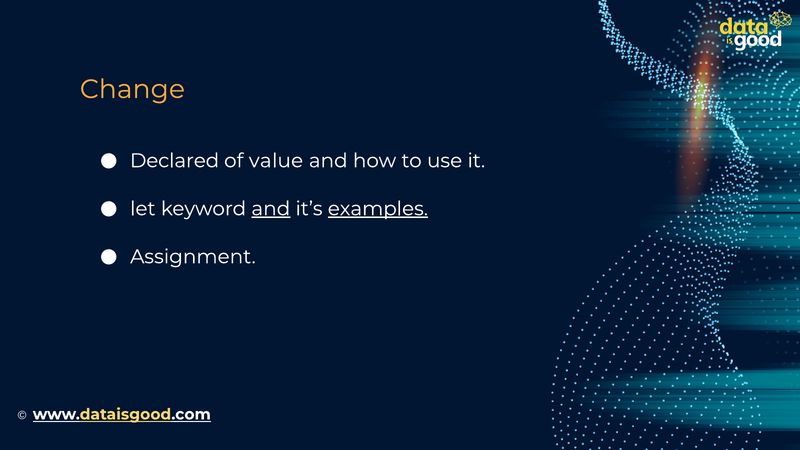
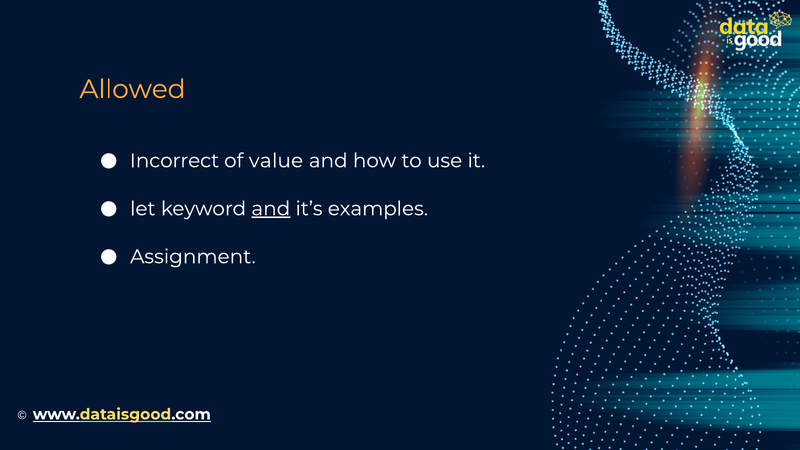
Change: Change -> Allowed (133, 89)
Declared: Declared -> Incorrect (175, 161)
examples underline: present -> none (378, 209)
